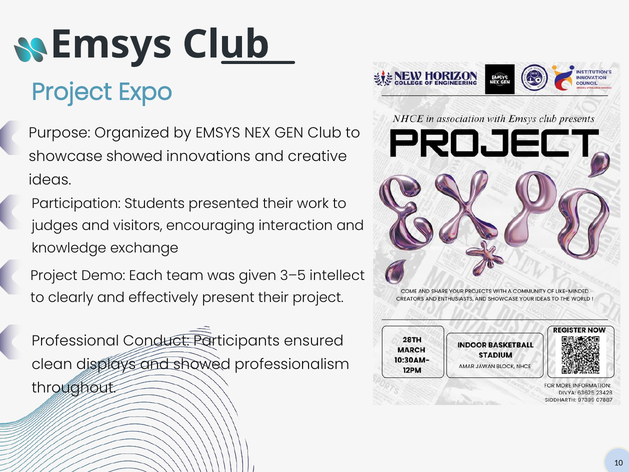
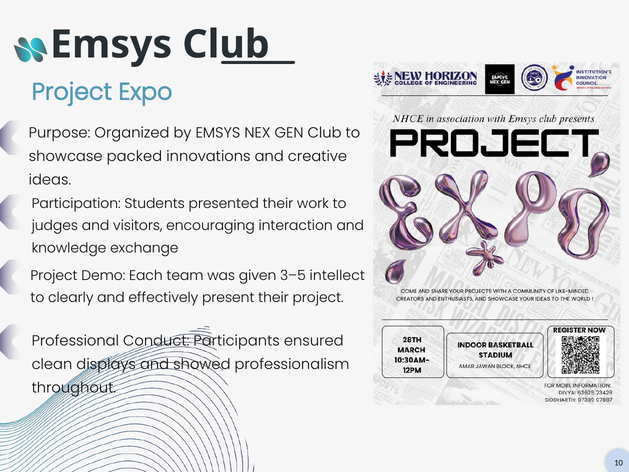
showcase showed: showed -> packed (134, 156)
